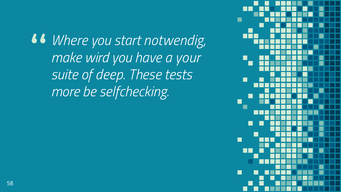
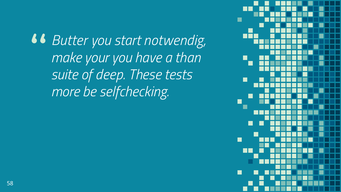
Where: Where -> Butter (69, 41)
wird: wird -> your (97, 58)
your: your -> than (188, 58)
